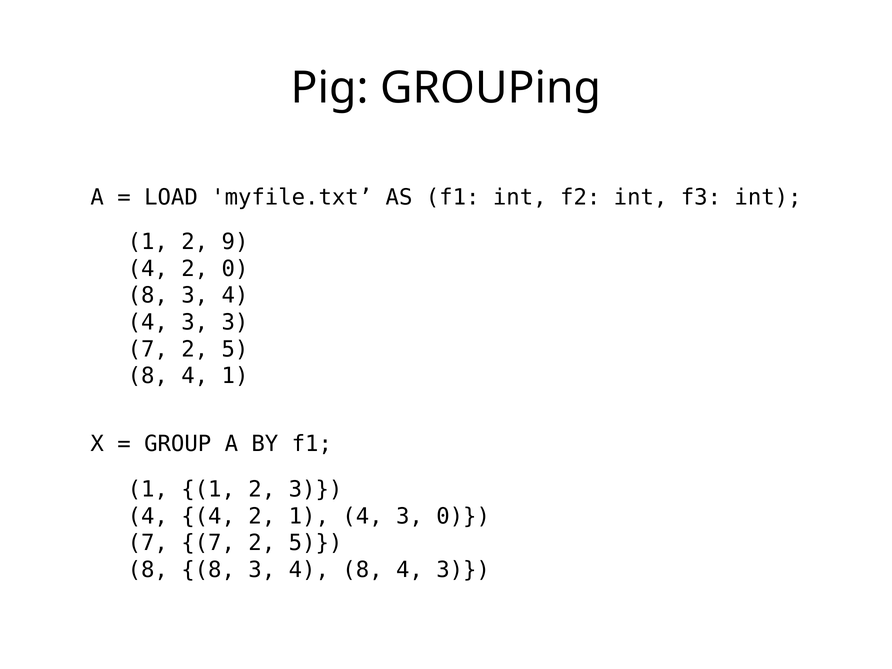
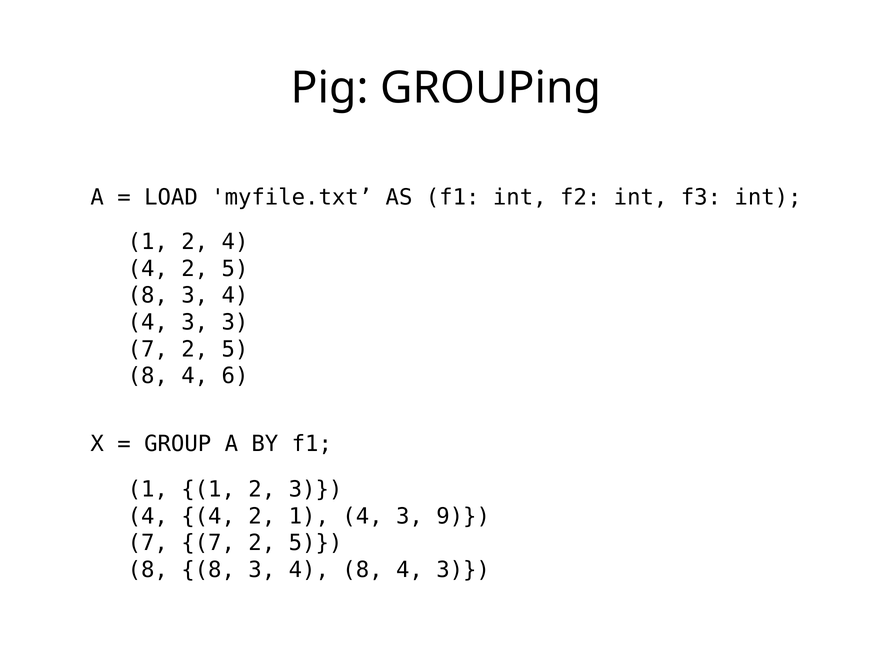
2 9: 9 -> 4 (235, 242)
4 2 0: 0 -> 5 (235, 269)
4 1: 1 -> 6 (235, 376)
3 0: 0 -> 9 (463, 516)
